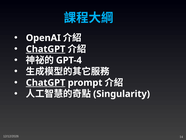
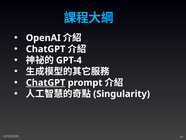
ChatGPT underline: present -> none (46, 49)
